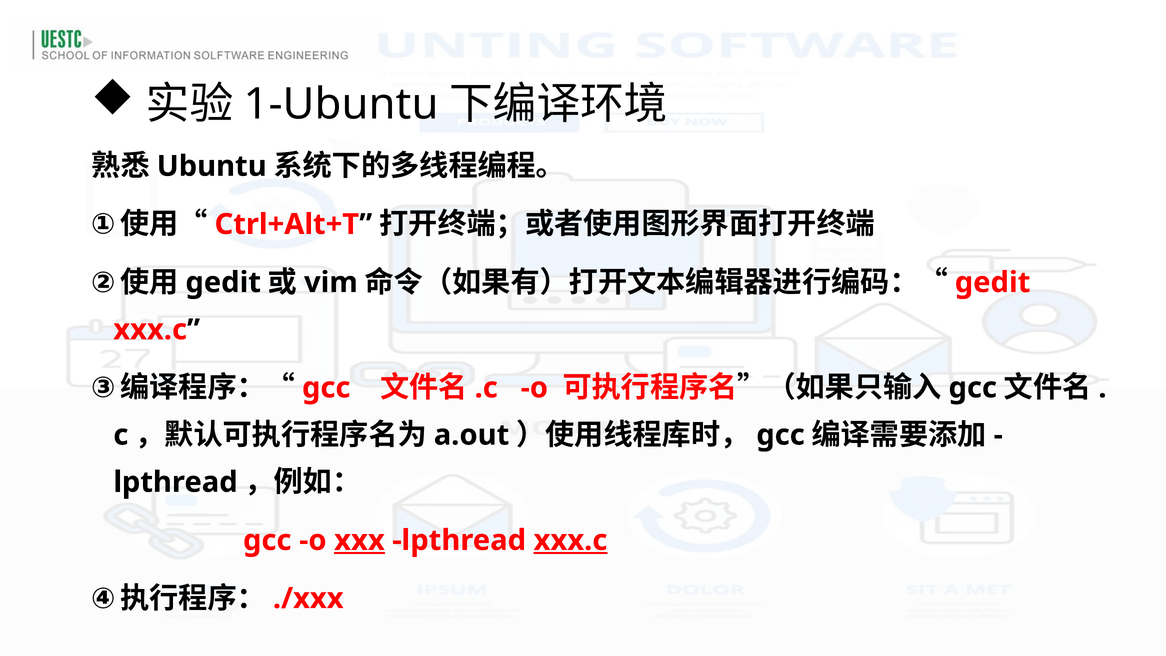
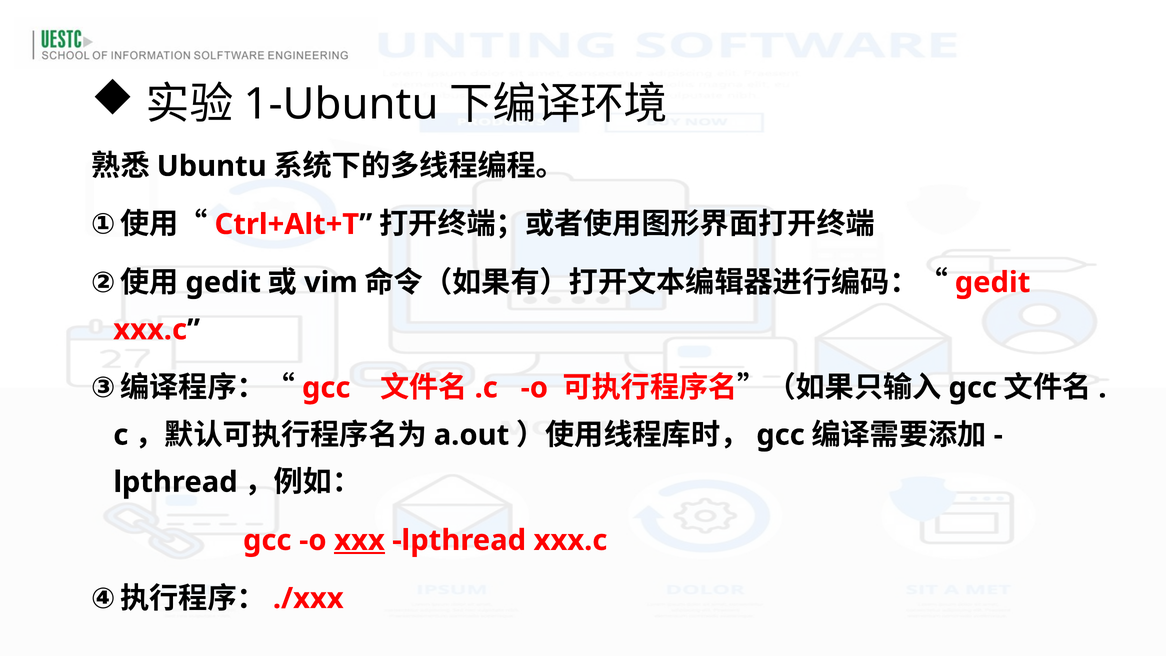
xxx.c underline: present -> none (570, 540)
